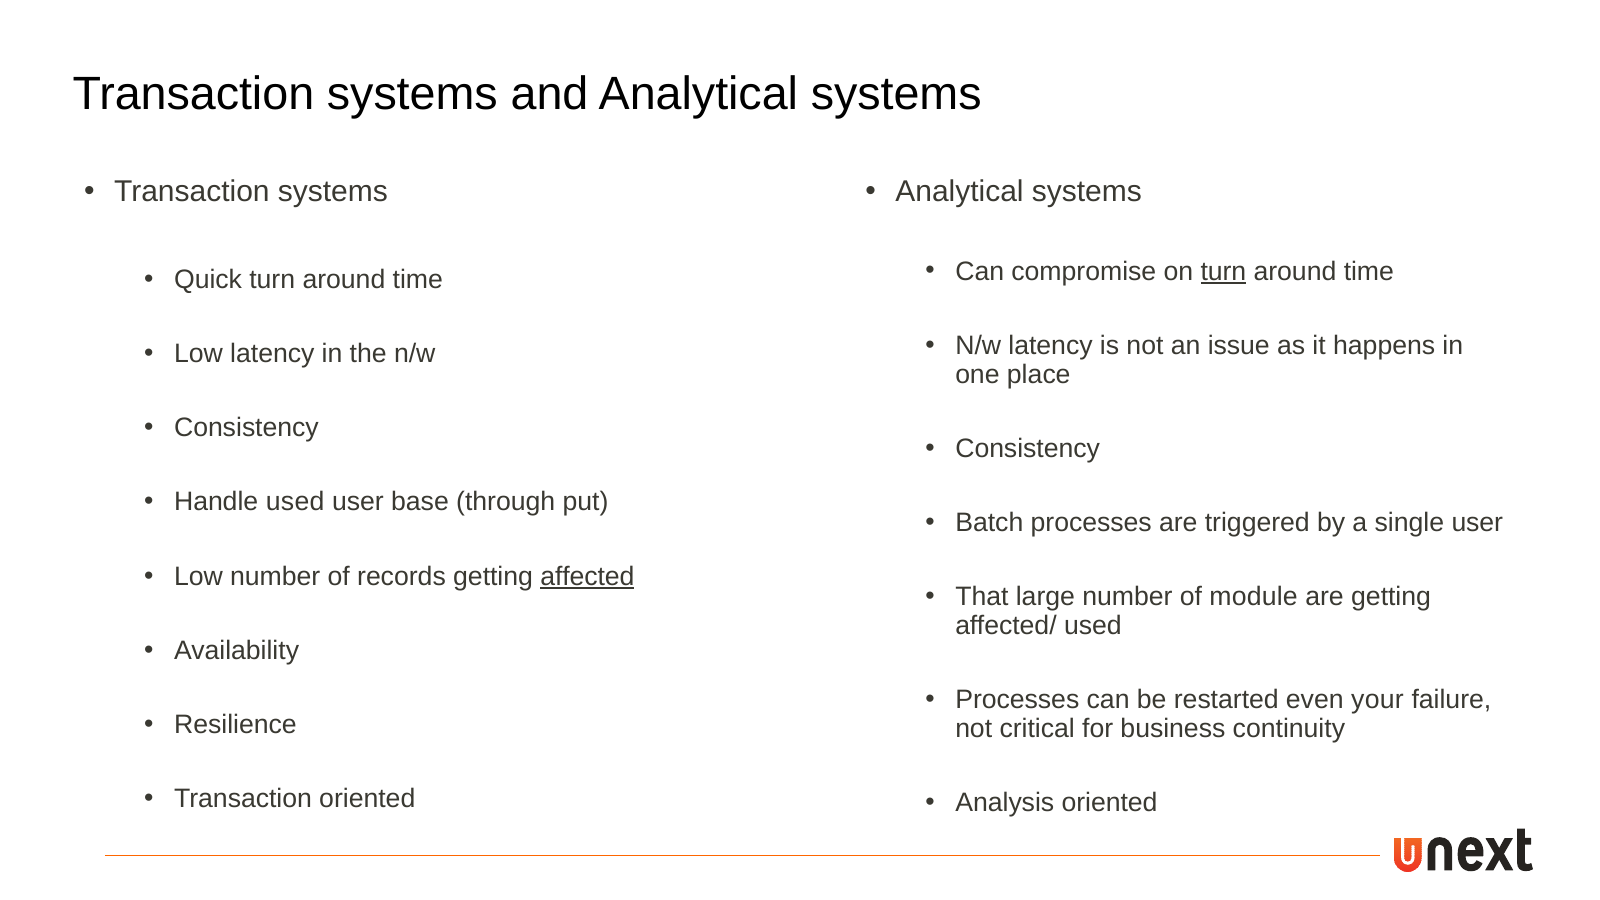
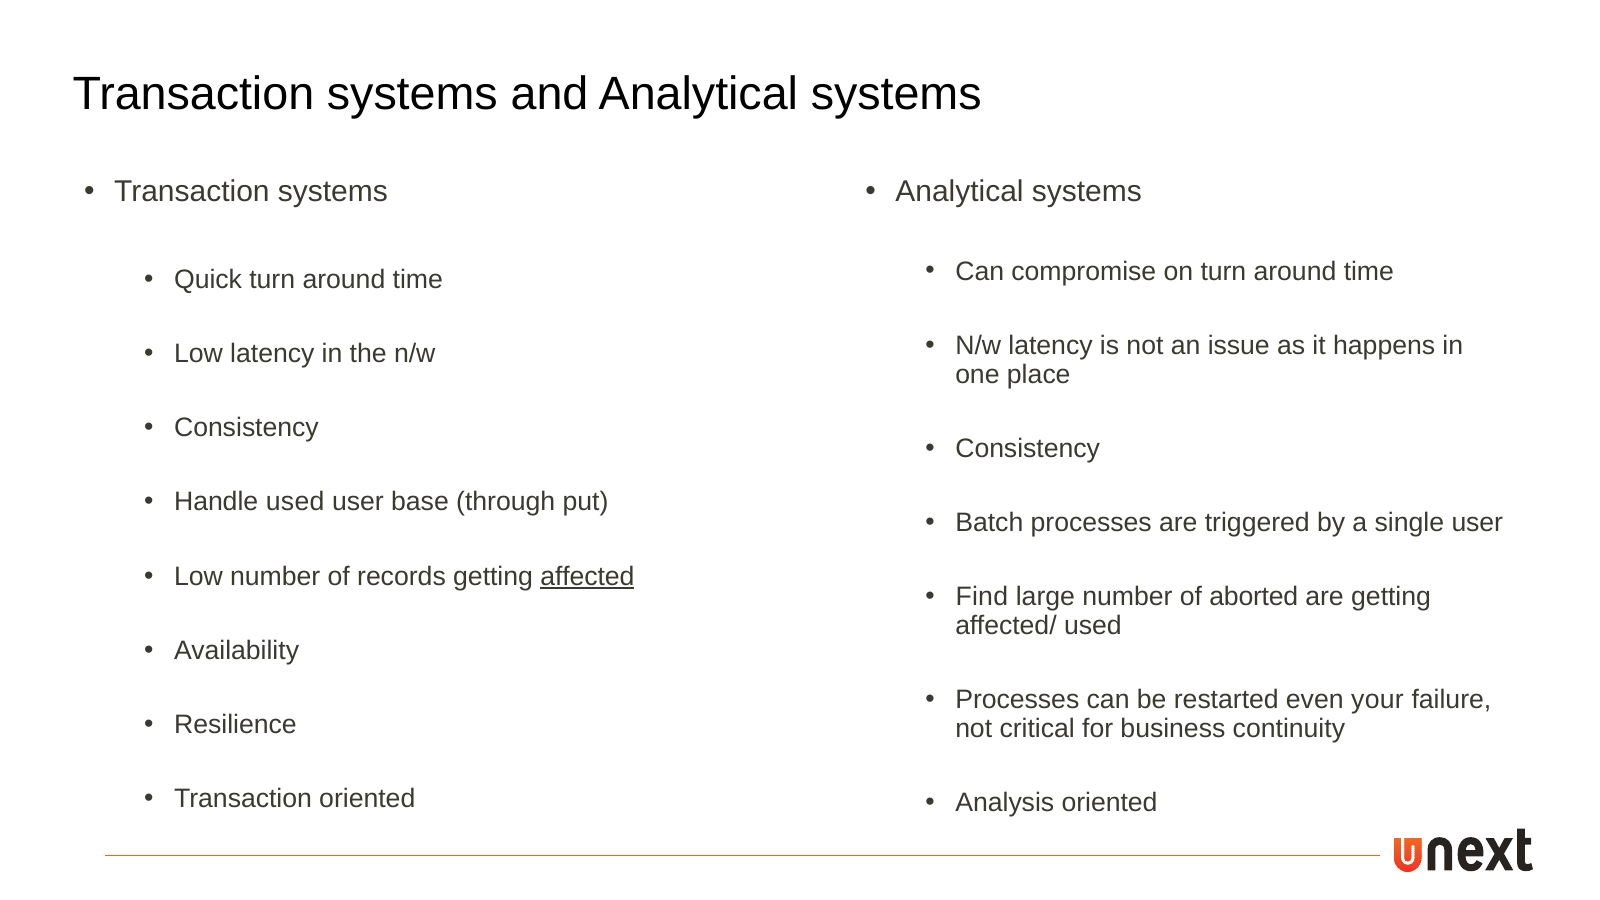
turn underline: present -> none (1223, 271)
That: That -> Find (982, 597)
module: module -> aborted (1254, 597)
